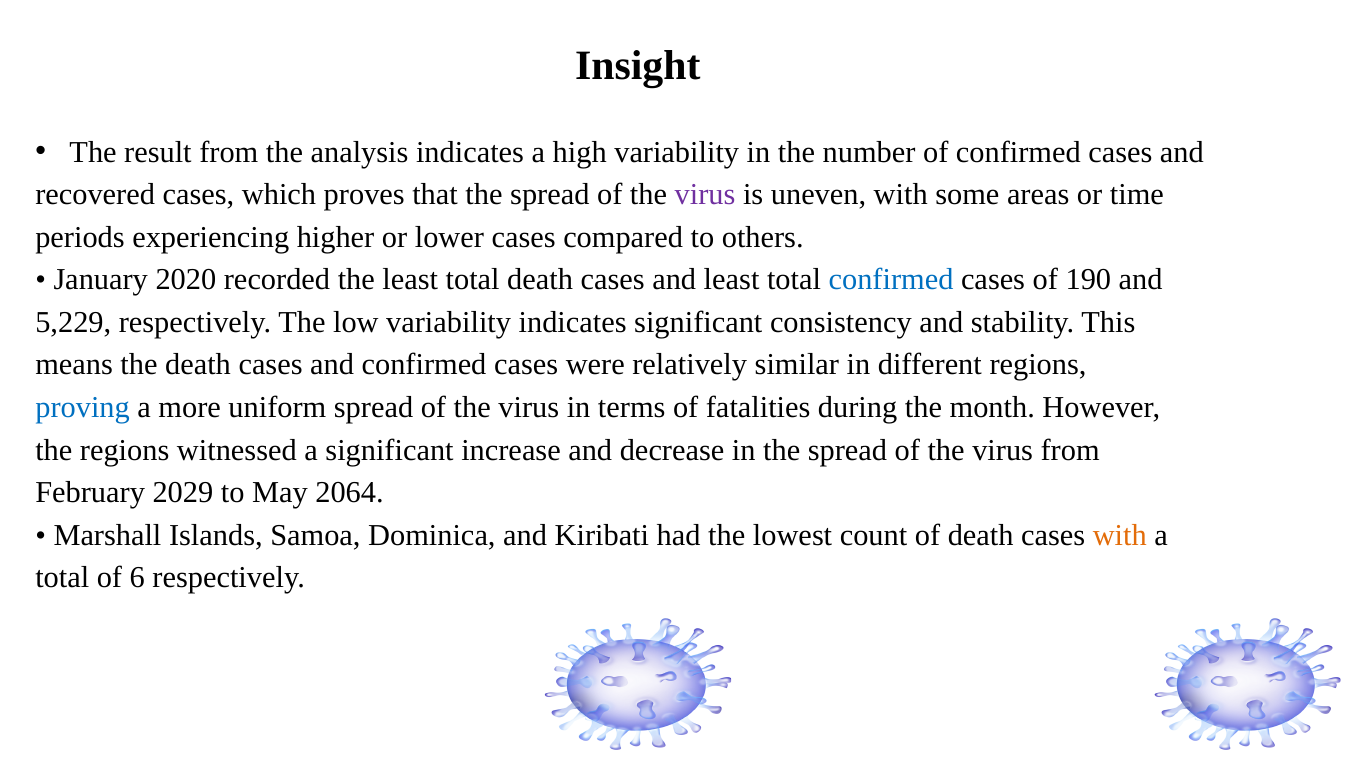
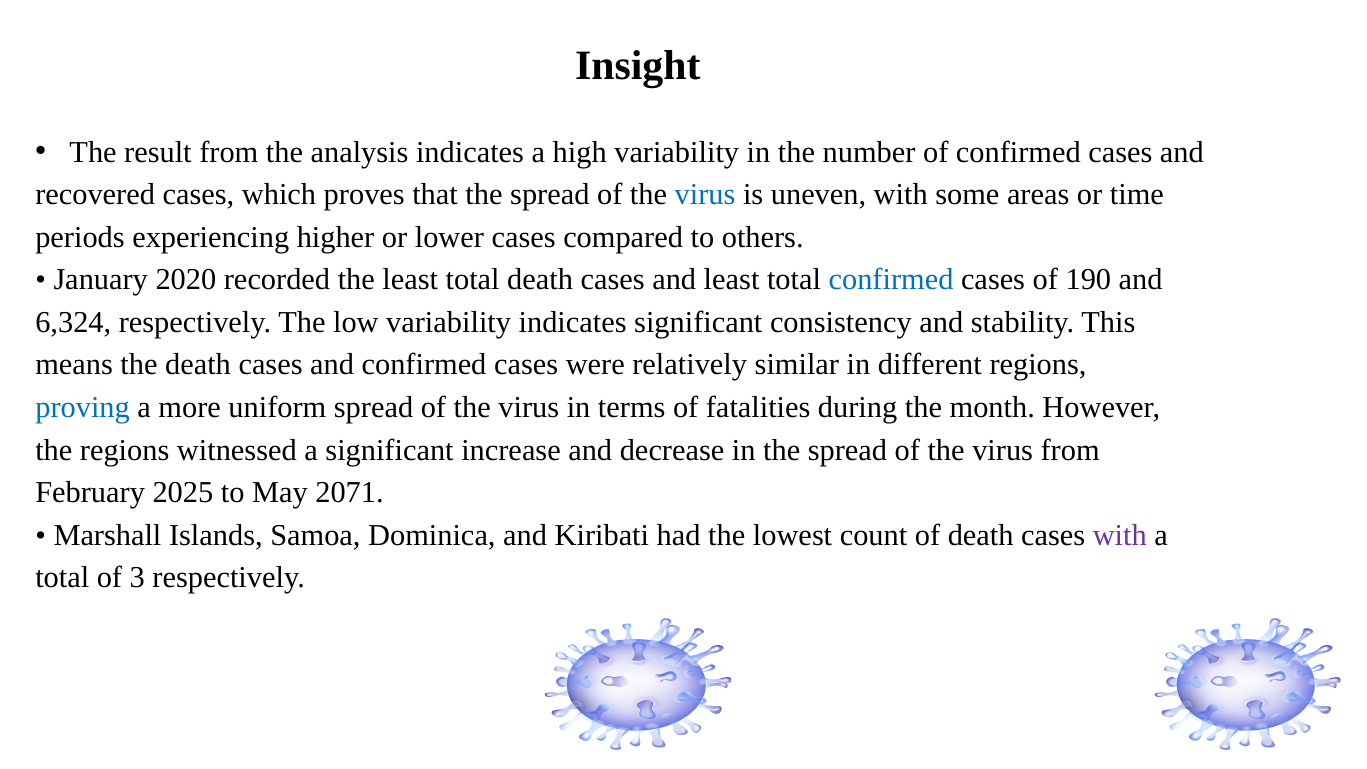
virus colour: purple -> blue (705, 195)
5,229: 5,229 -> 6,324 (73, 322)
2029: 2029 -> 2025 (183, 493)
2064: 2064 -> 2071 (350, 493)
with colour: orange -> purple (1120, 535)
6: 6 -> 3 (137, 578)
